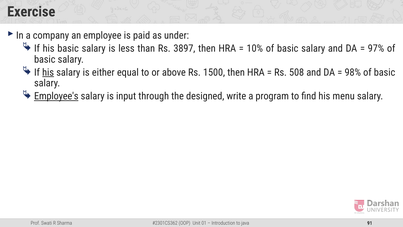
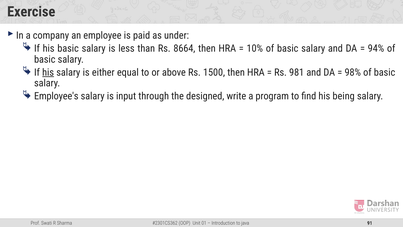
3897: 3897 -> 8664 (184, 48)
97%: 97% -> 94% (376, 48)
508: 508 -> 981 (297, 72)
Employee's underline: present -> none (56, 96)
menu: menu -> being (344, 96)
